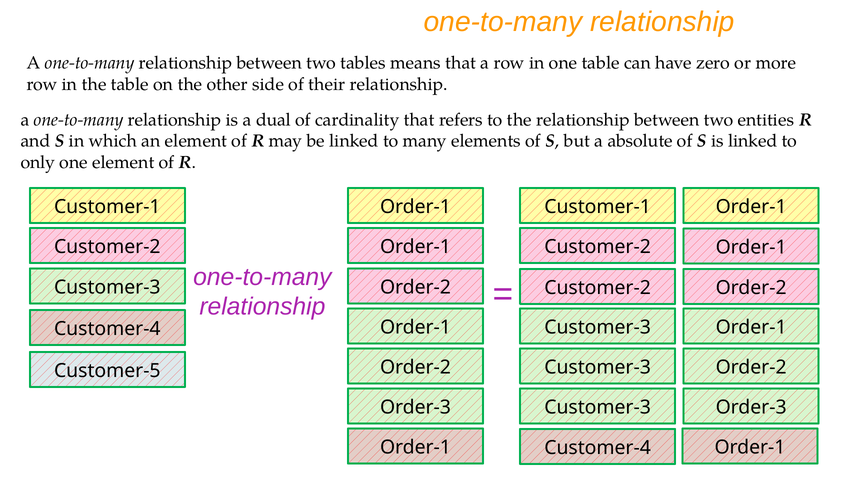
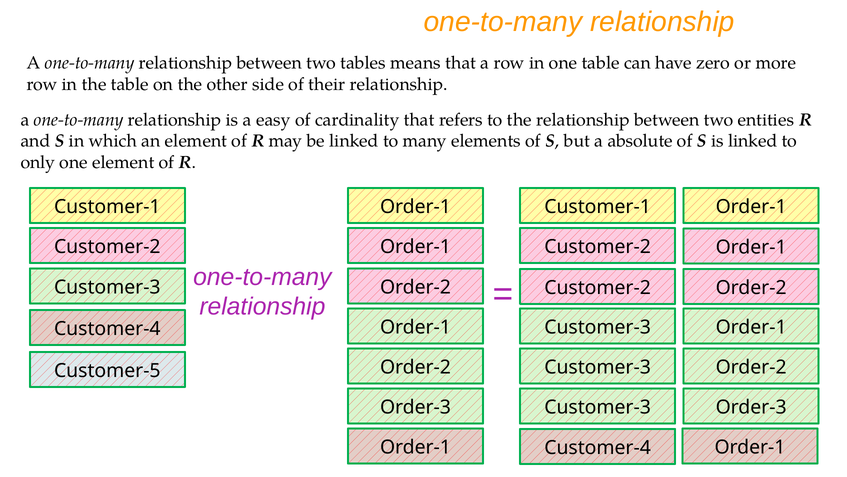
dual: dual -> easy (273, 120)
